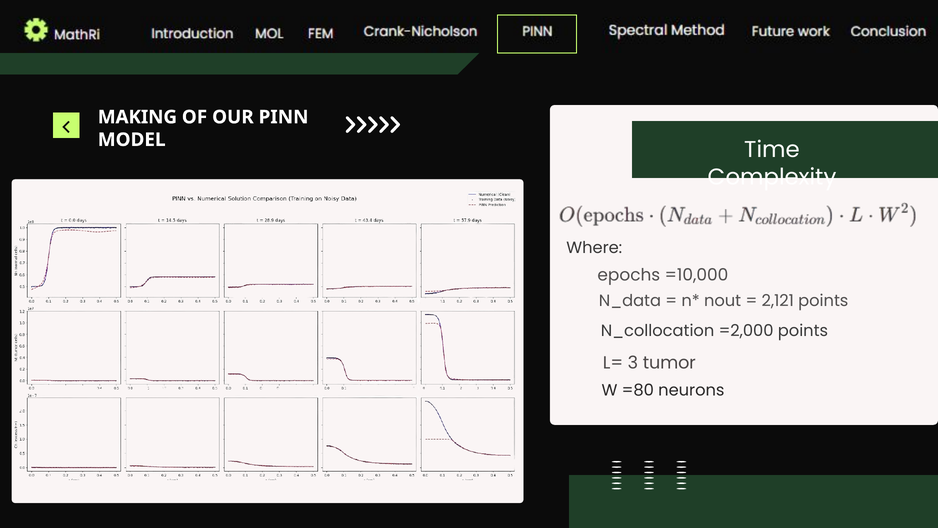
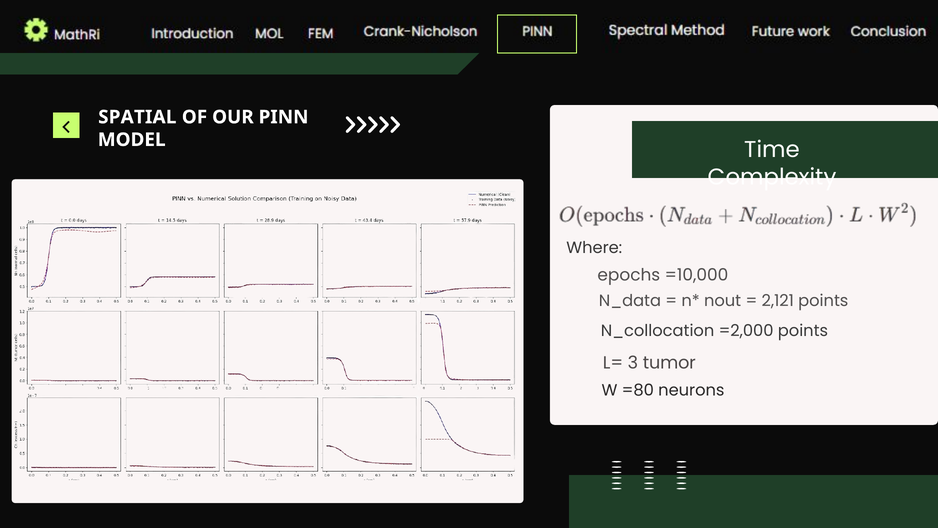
MAKING: MAKING -> SPATIAL (137, 117)
